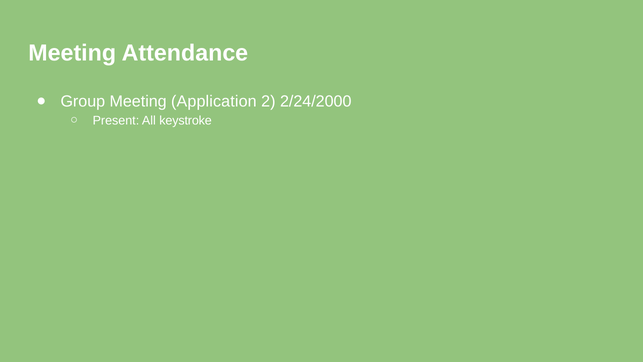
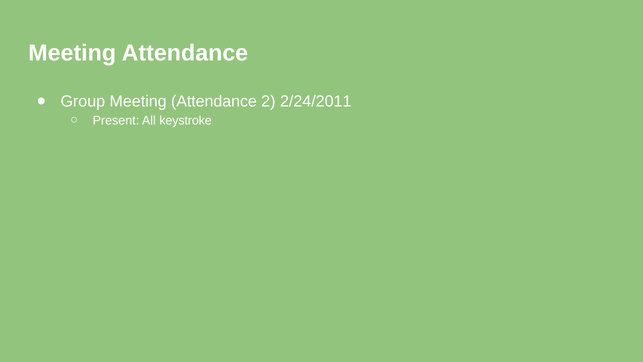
Group Meeting Application: Application -> Attendance (214, 101)
2/24/2000: 2/24/2000 -> 2/24/2011 (316, 101)
